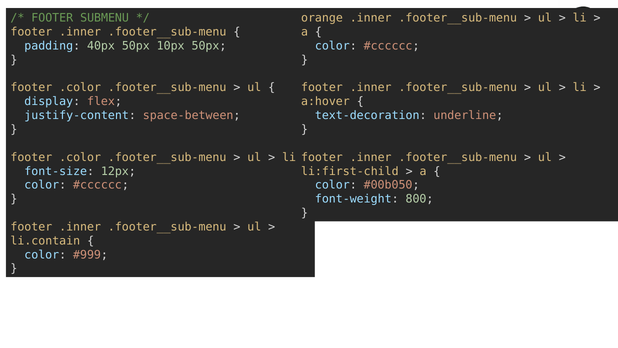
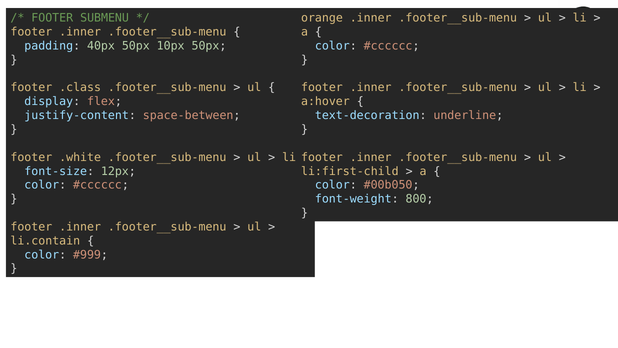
.color: .color -> .class (80, 88)
.color: .color -> .white (80, 157)
